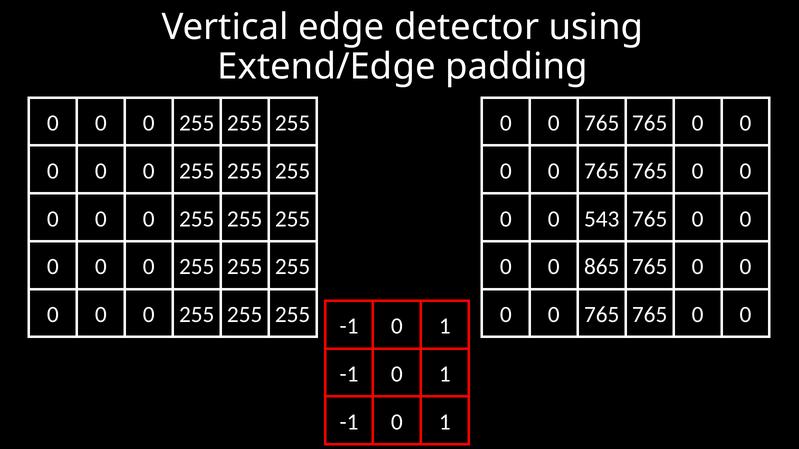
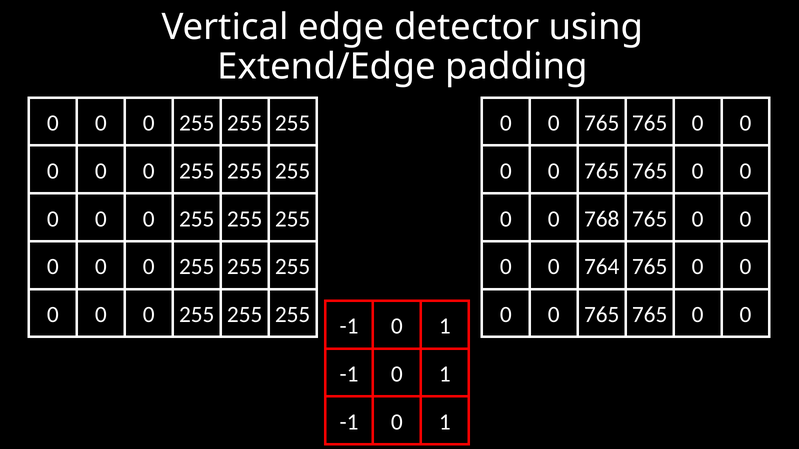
543: 543 -> 768 (602, 219)
865: 865 -> 764 (602, 267)
